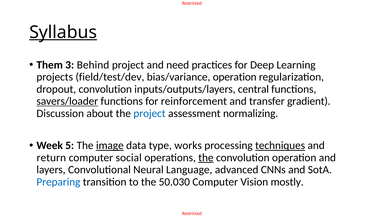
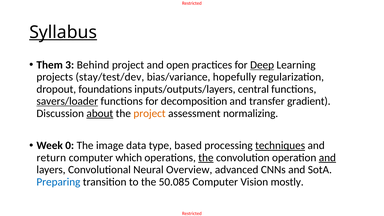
need: need -> open (178, 65)
Deep underline: none -> present (262, 65)
field/test/dev: field/test/dev -> stay/test/dev (110, 77)
bias/variance operation: operation -> hopefully (235, 77)
dropout convolution: convolution -> foundations (105, 89)
reinforcement: reinforcement -> decomposition (194, 101)
about underline: none -> present (100, 113)
project colour: blue -> orange (150, 113)
5: 5 -> 0 (70, 146)
image underline: present -> none (110, 146)
works: works -> based (188, 146)
social: social -> which (129, 158)
and underline: none -> present (327, 158)
Language: Language -> Overview (189, 170)
50.030: 50.030 -> 50.085 (174, 182)
